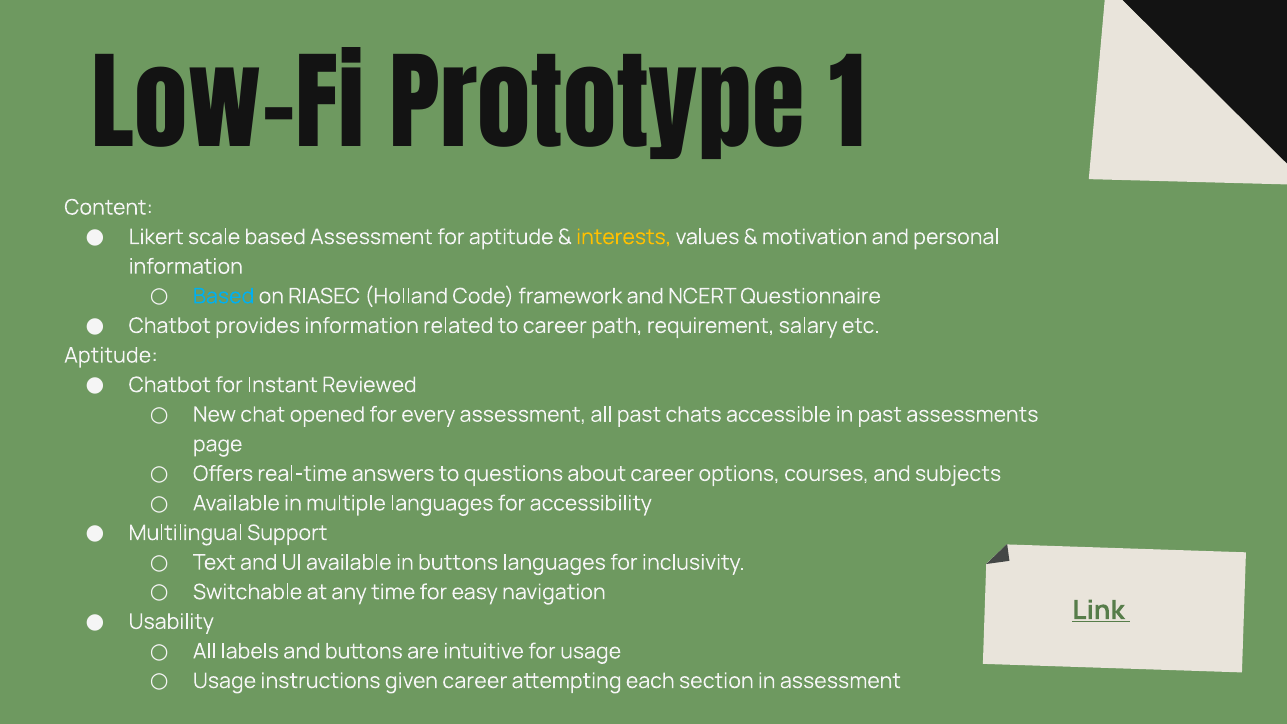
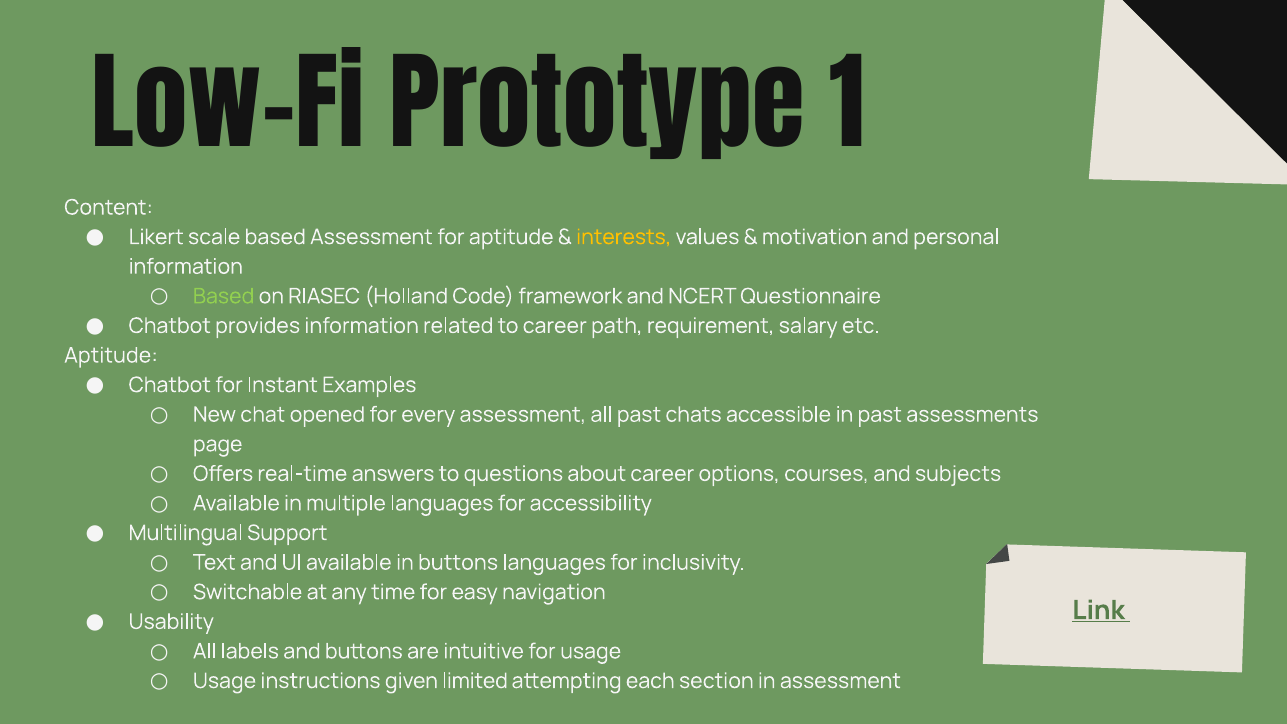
Based colour: light blue -> light green (224, 296)
Reviewed: Reviewed -> Examples (369, 385)
given career: career -> limited (475, 681)
